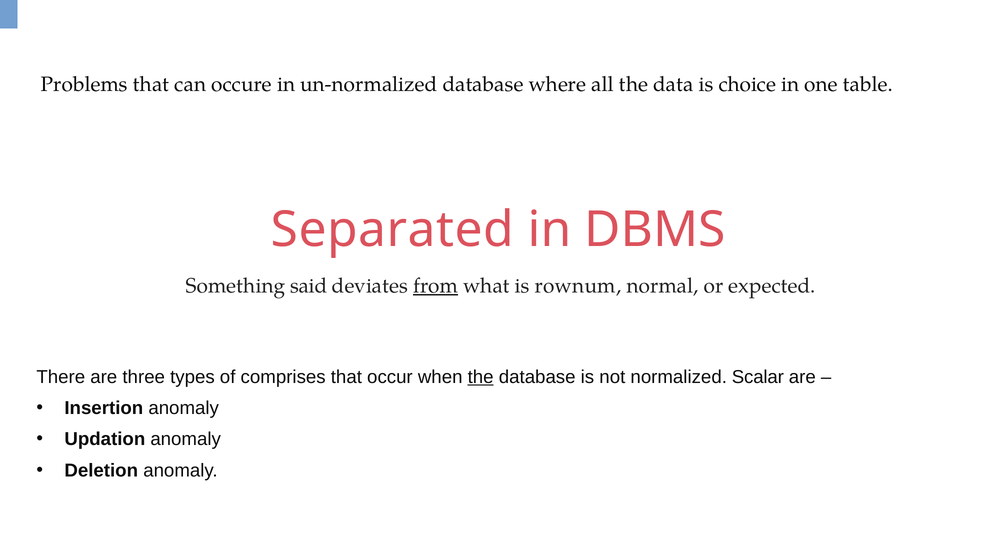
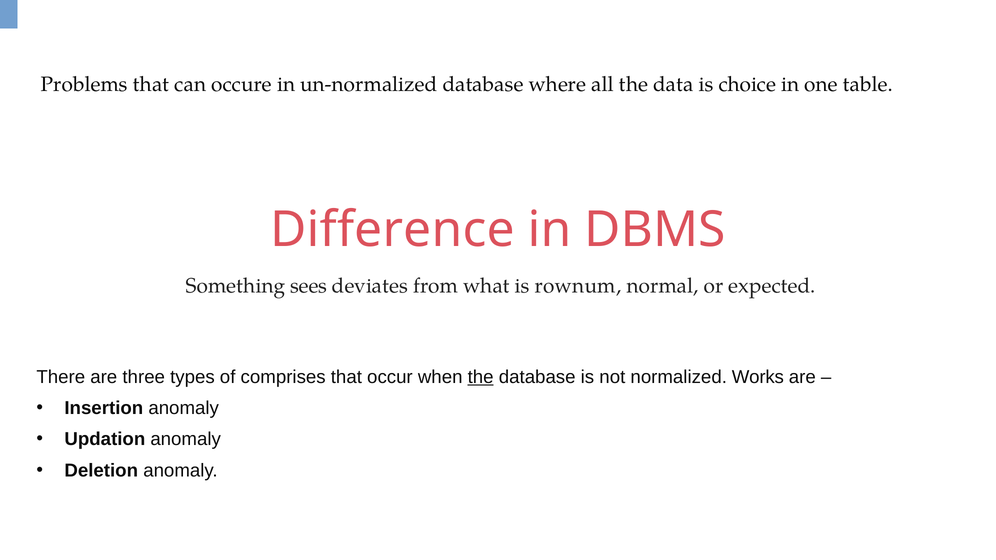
Separated: Separated -> Difference (392, 230)
said: said -> sees (309, 286)
from underline: present -> none (436, 286)
Scalar: Scalar -> Works (758, 377)
